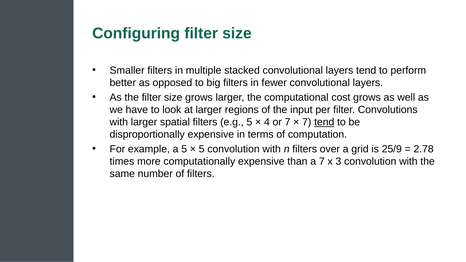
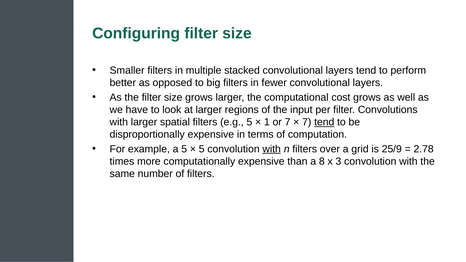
4: 4 -> 1 (267, 122)
with underline: none -> present (272, 149)
a 7: 7 -> 8 (322, 162)
